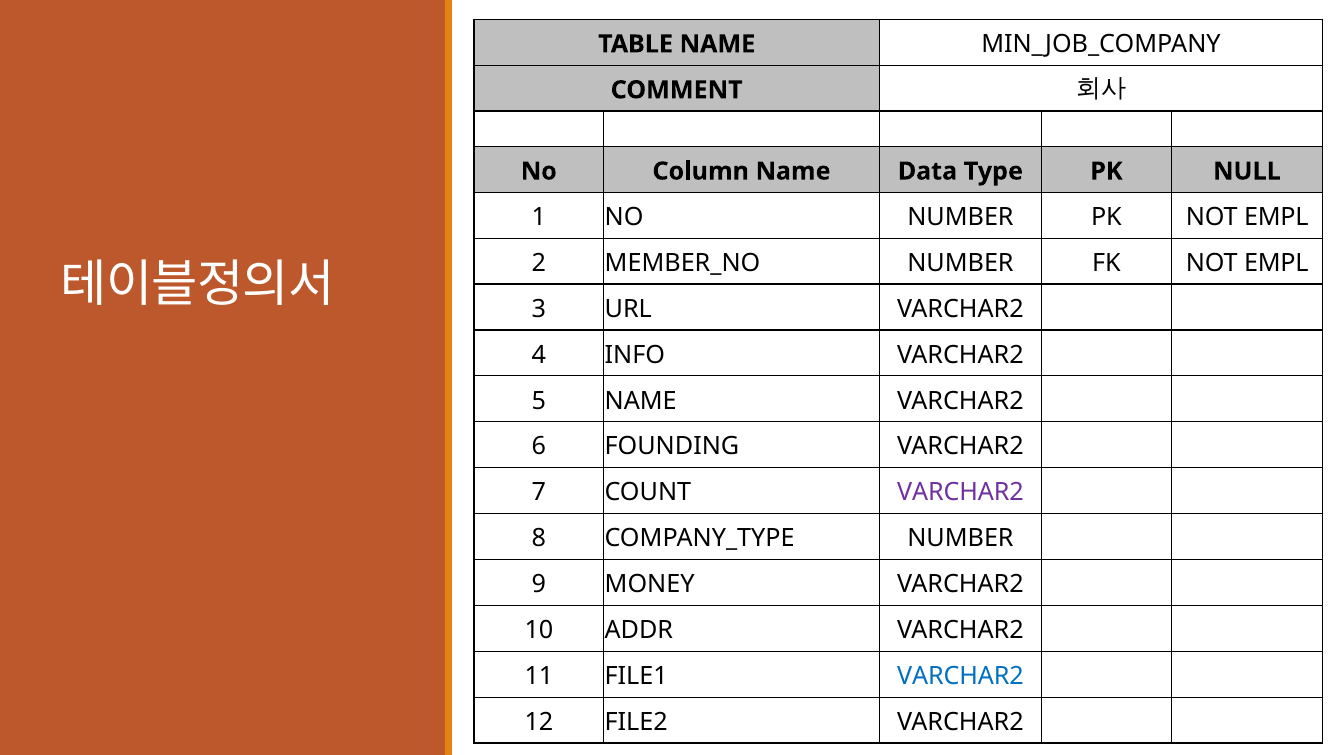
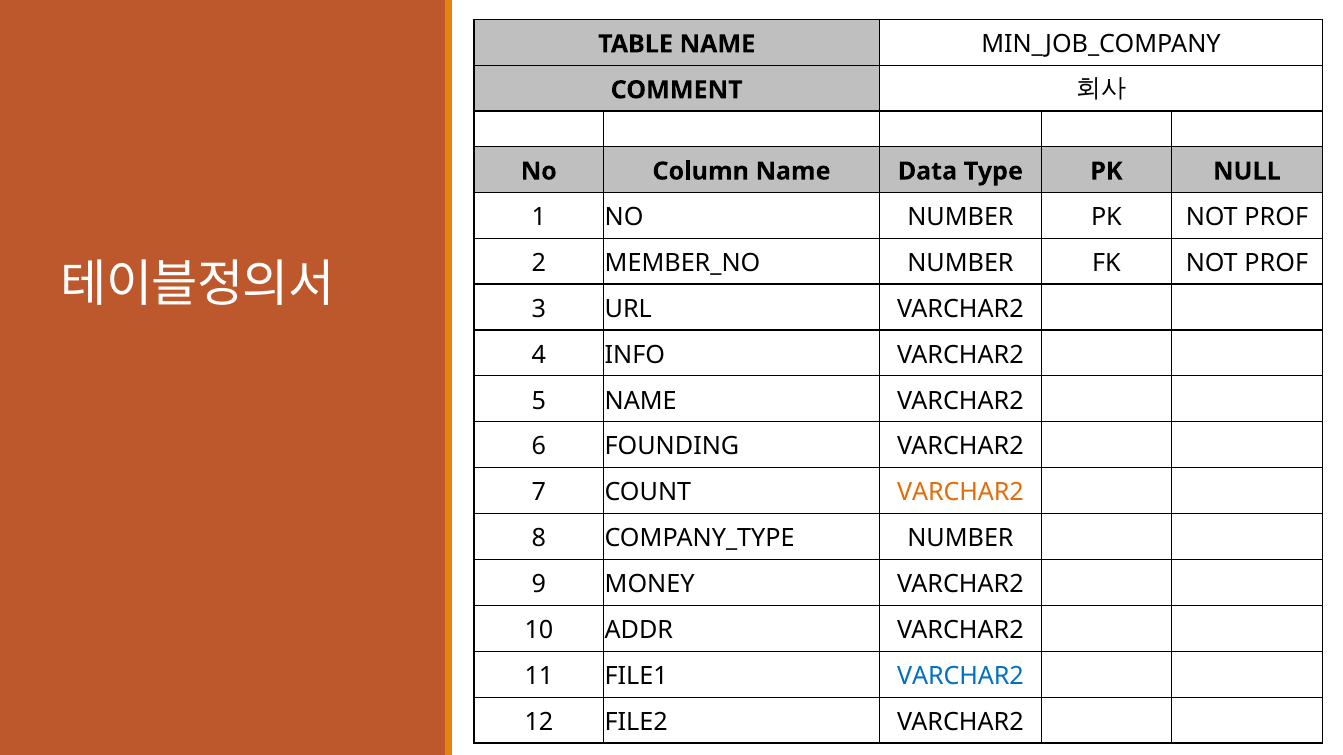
PK NOT EMPL: EMPL -> PROF (1276, 217)
FK NOT EMPL: EMPL -> PROF (1276, 263)
VARCHAR2 colour: purple -> orange (961, 493)
